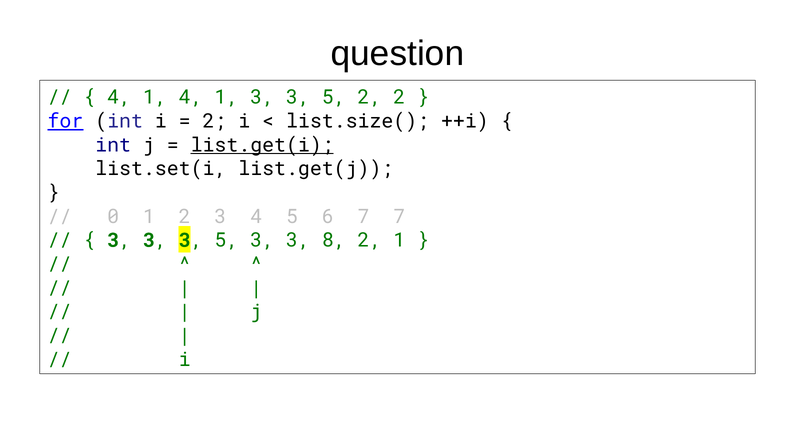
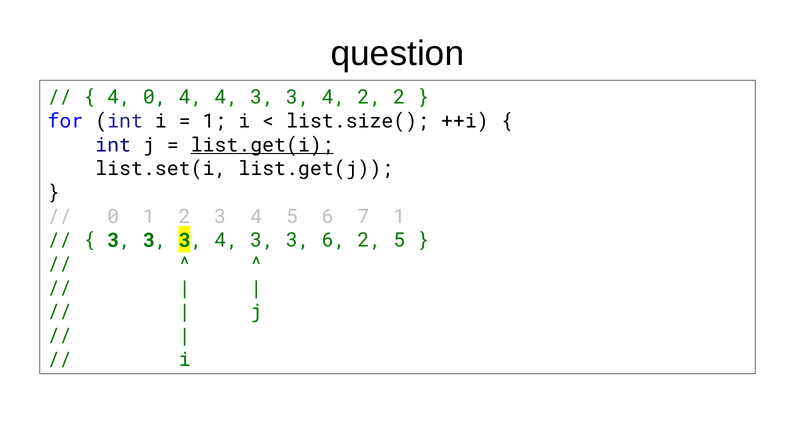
1: 1 -> 0 (155, 97)
1: 1 -> 4 (226, 97)
5: 5 -> 4 (334, 97)
for underline: present -> none (65, 121)
2: 2 -> 1 (214, 121)
7 7: 7 -> 1 (399, 217)
3 3 3 5: 5 -> 4 (226, 240)
3 8: 8 -> 6 (334, 240)
2 1: 1 -> 5 (399, 240)
